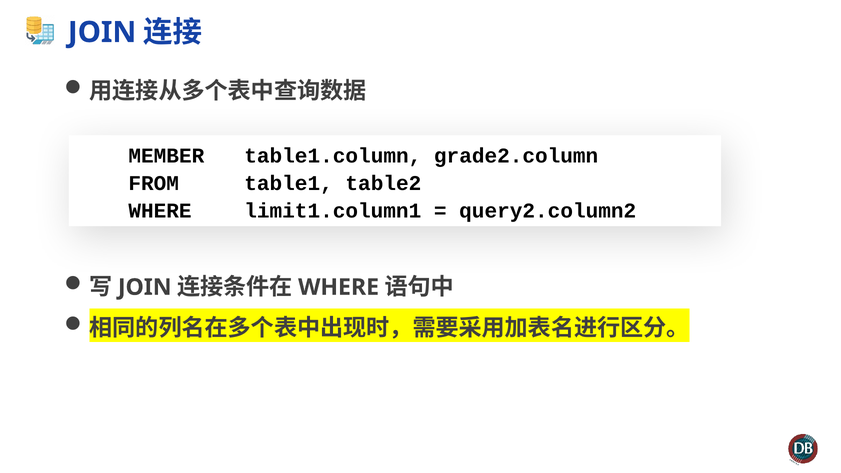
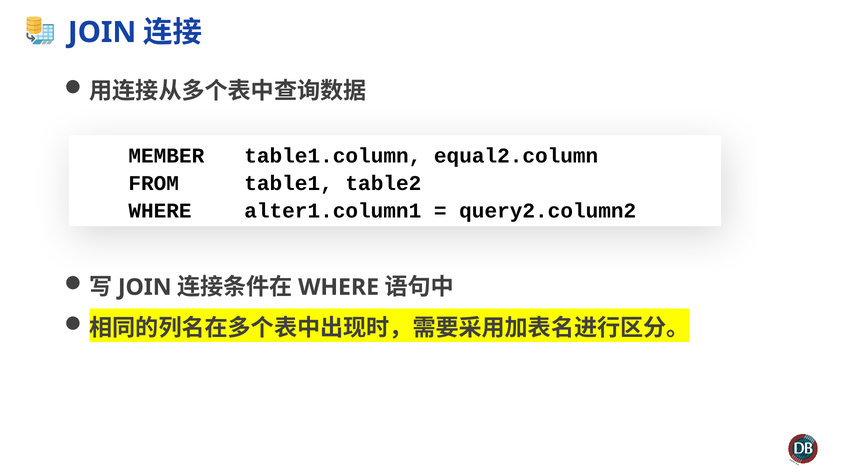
grade2.column: grade2.column -> equal2.column (516, 156)
limit1.column1: limit1.column1 -> alter1.column1 (333, 211)
